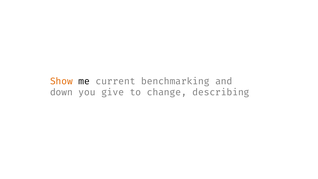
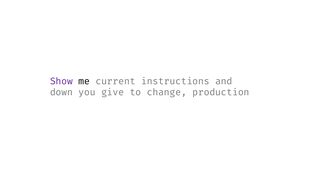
Show colour: orange -> purple (61, 81)
benchmarking: benchmarking -> instructions (175, 81)
describing: describing -> production (221, 92)
